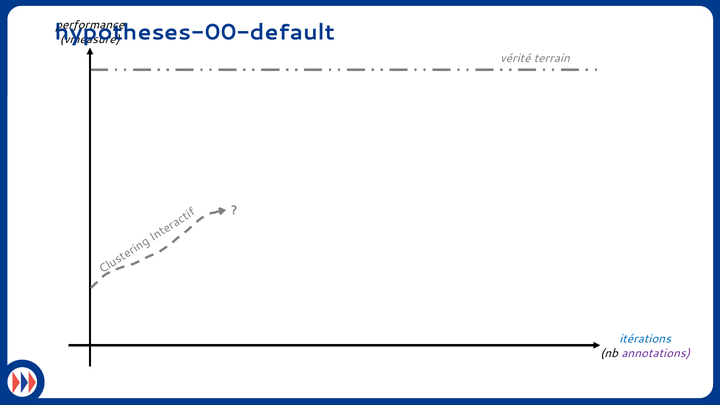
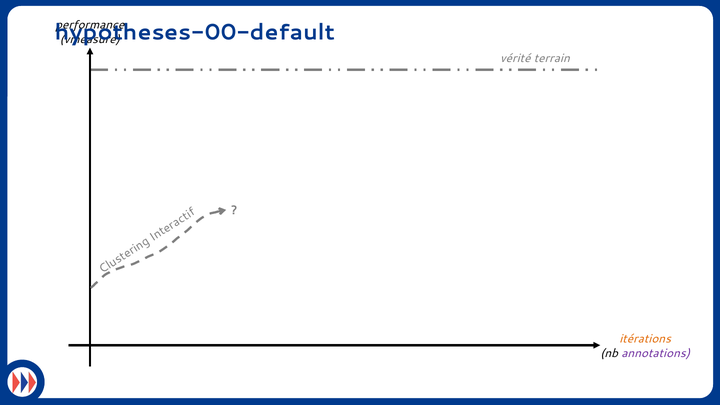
itérations colour: blue -> orange (645, 339)
